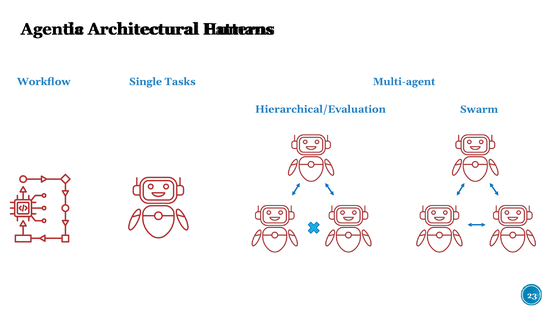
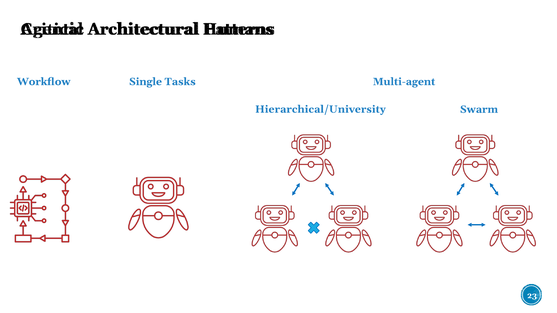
Agenda: Agenda -> Critical (52, 29)
Hierarchical/Evaluation: Hierarchical/Evaluation -> Hierarchical/University (320, 109)
